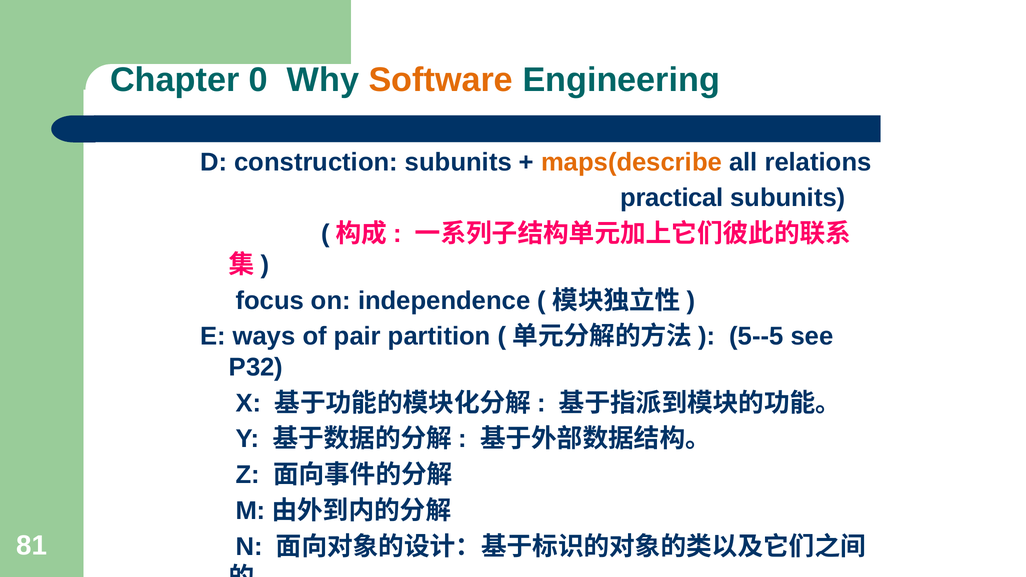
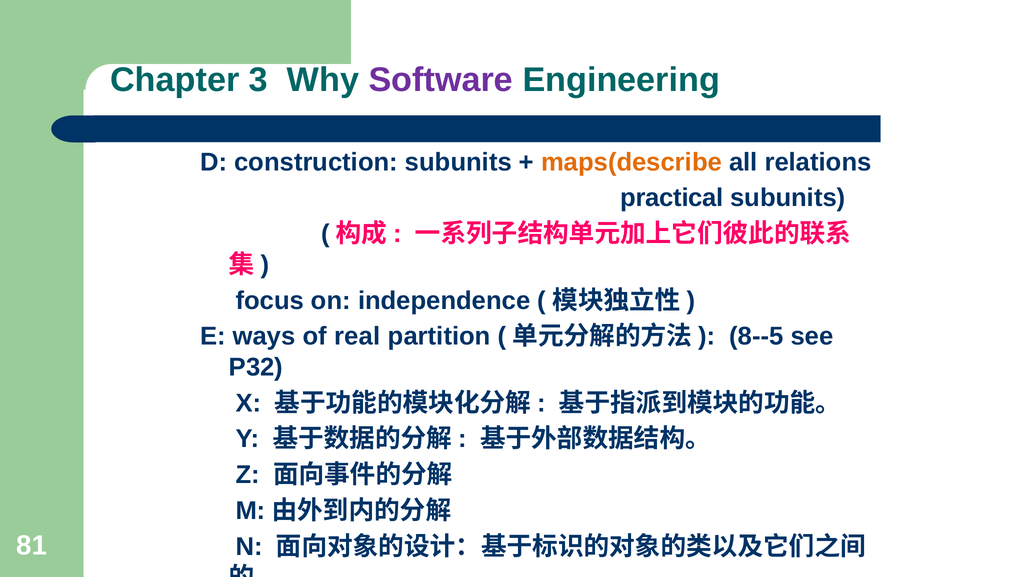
0: 0 -> 3 (258, 80)
Software colour: orange -> purple (441, 80)
pair: pair -> real (357, 337)
5--5: 5--5 -> 8--5 (757, 337)
